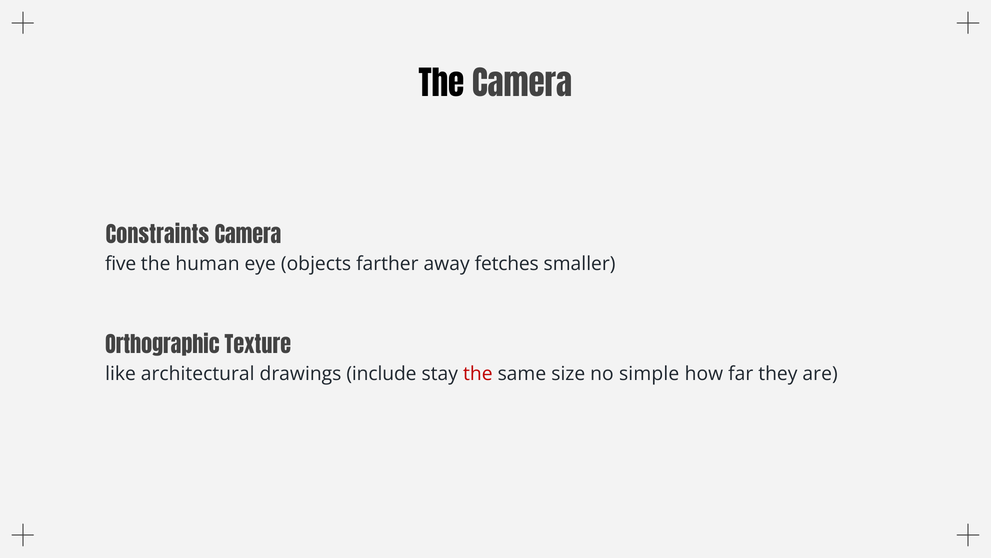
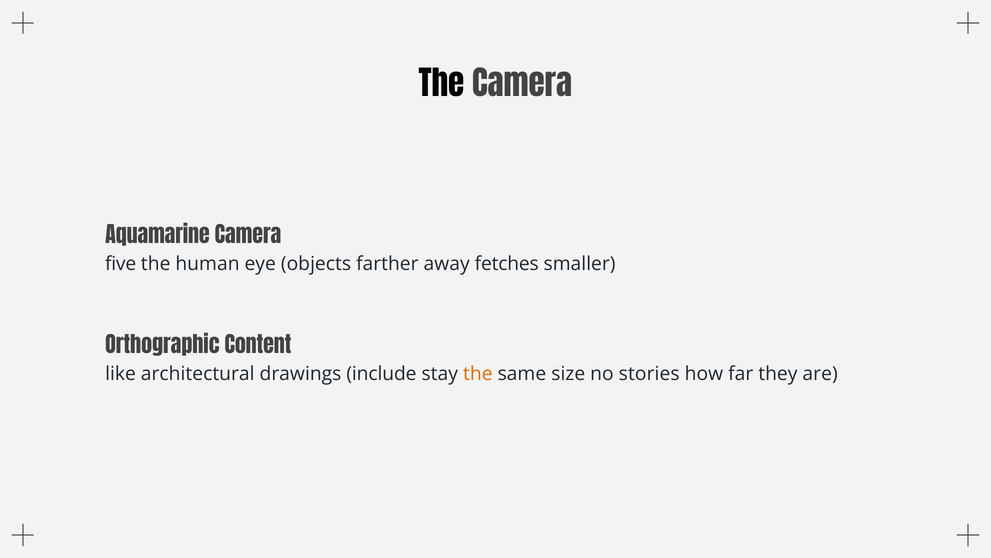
Constraints: Constraints -> Aquamarine (157, 236)
Texture: Texture -> Content (258, 346)
the colour: red -> orange (478, 374)
simple: simple -> stories (649, 374)
